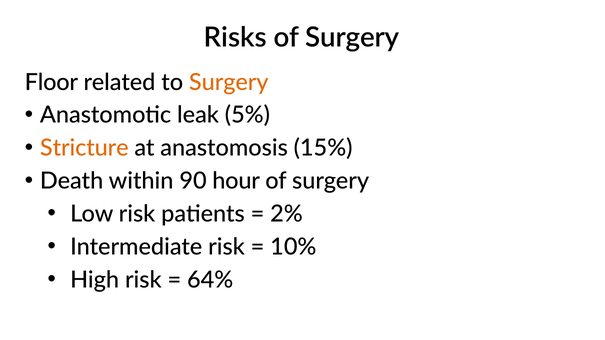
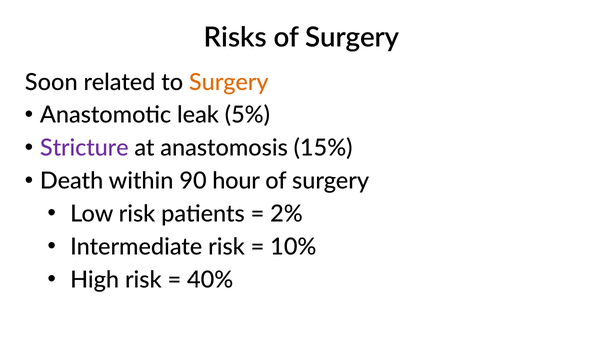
Floor: Floor -> Soon (51, 82)
Stricture colour: orange -> purple (84, 148)
64%: 64% -> 40% (210, 280)
